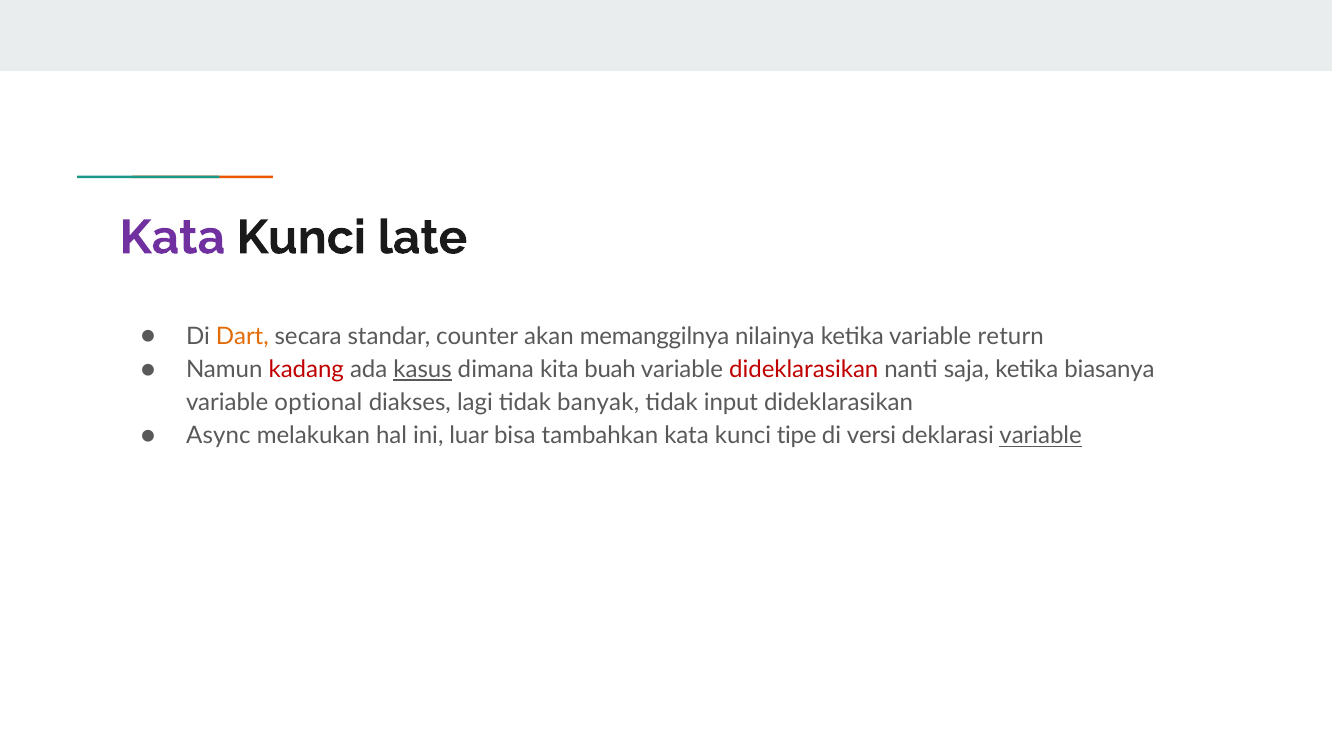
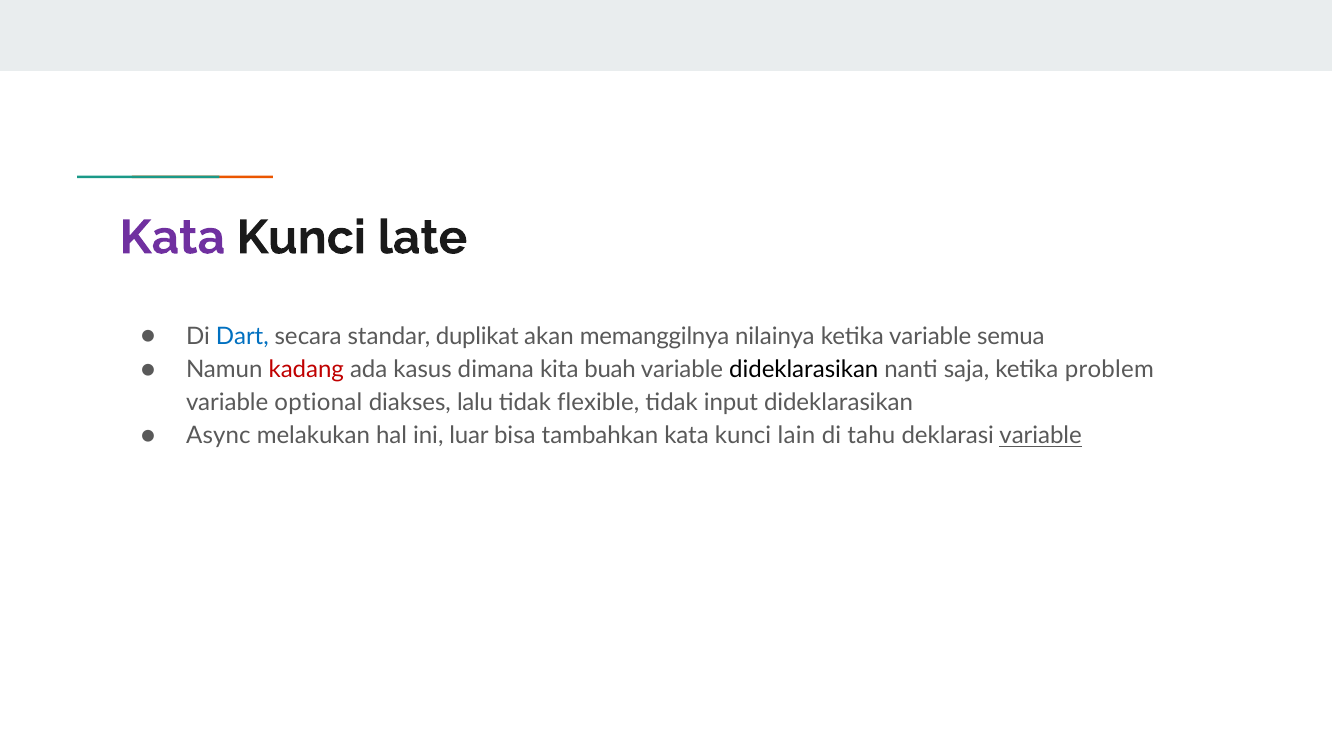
Dart colour: orange -> blue (242, 337)
counter: counter -> duplikat (477, 337)
return: return -> semua (1011, 337)
kasus underline: present -> none (423, 370)
dideklarasikan colour: red -> black (804, 370)
biasanya: biasanya -> problem (1109, 370)
lagi: lagi -> lalu (475, 403)
banyak: banyak -> flexible (598, 403)
tipe: tipe -> lain (796, 436)
versi: versi -> tahu (871, 436)
